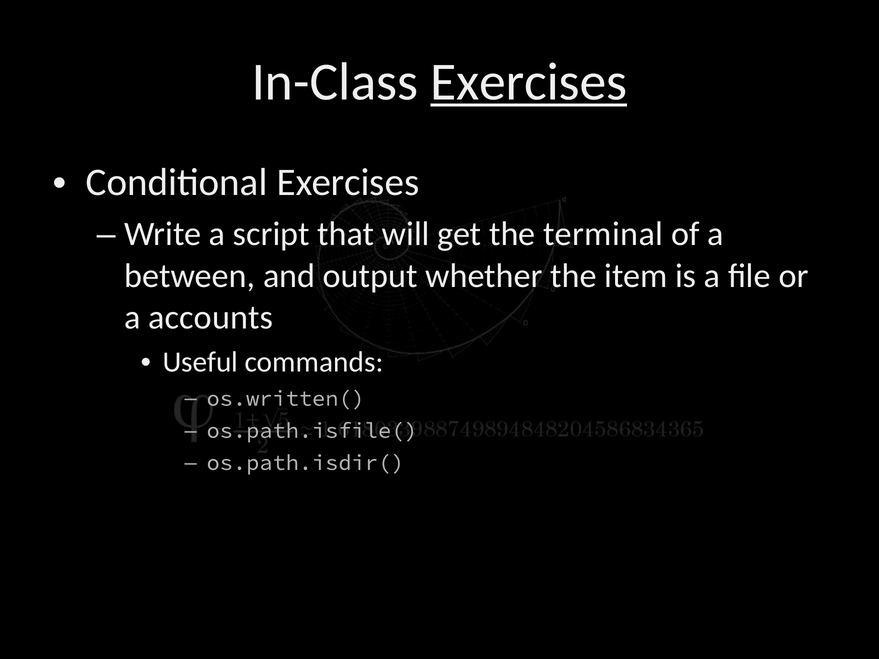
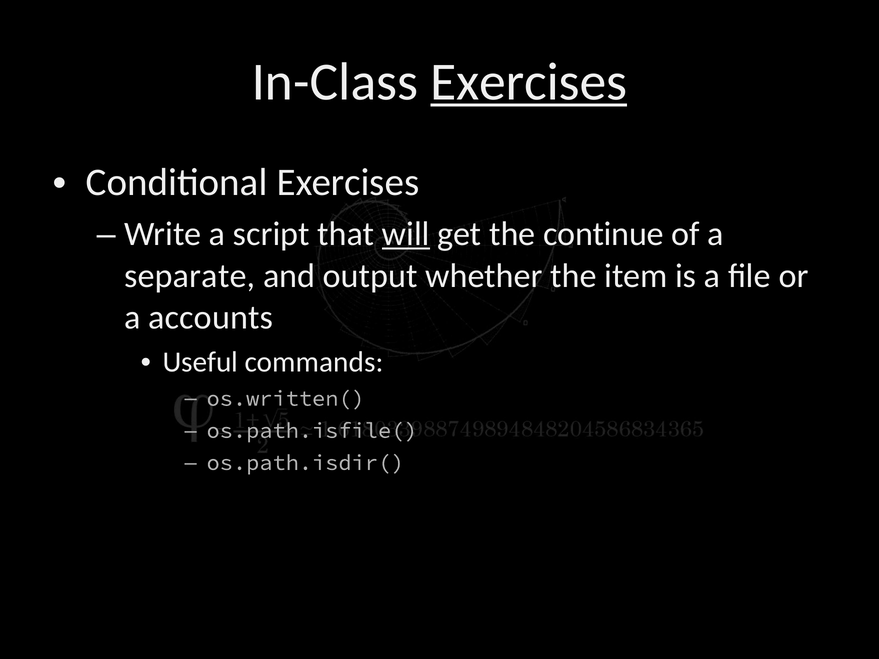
will underline: none -> present (406, 234)
terminal: terminal -> continue (603, 234)
between: between -> separate (190, 276)
